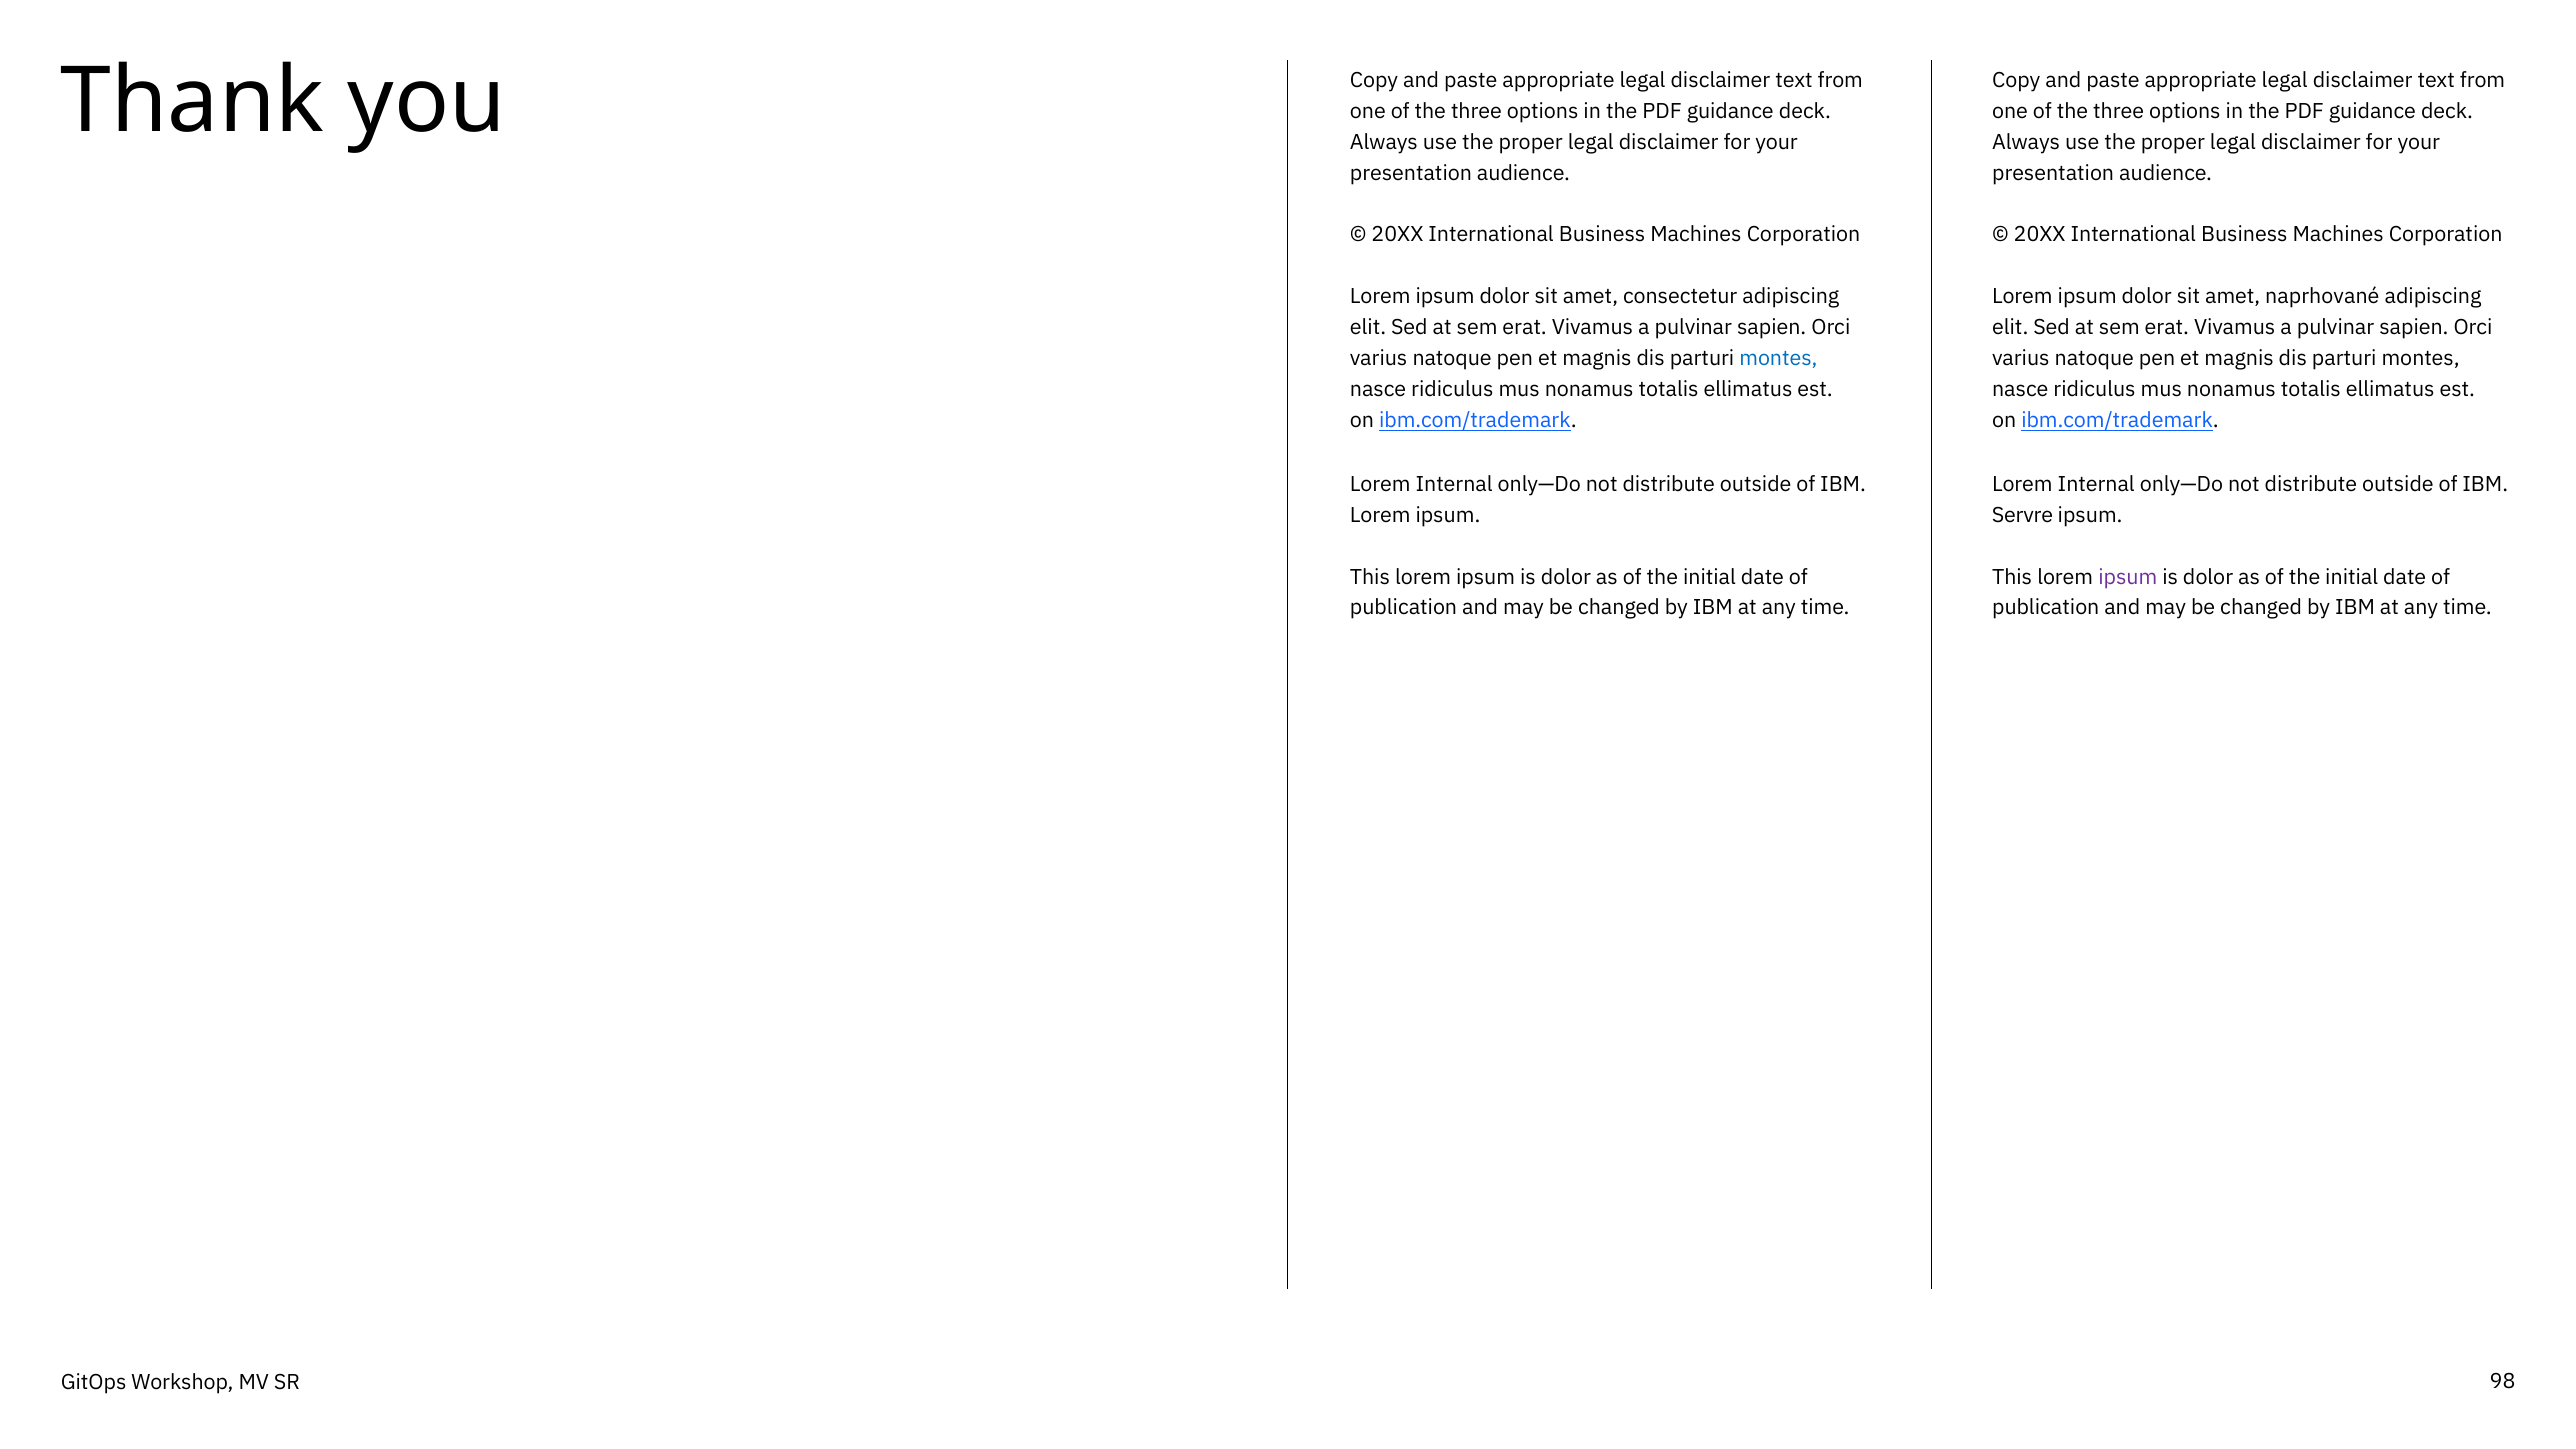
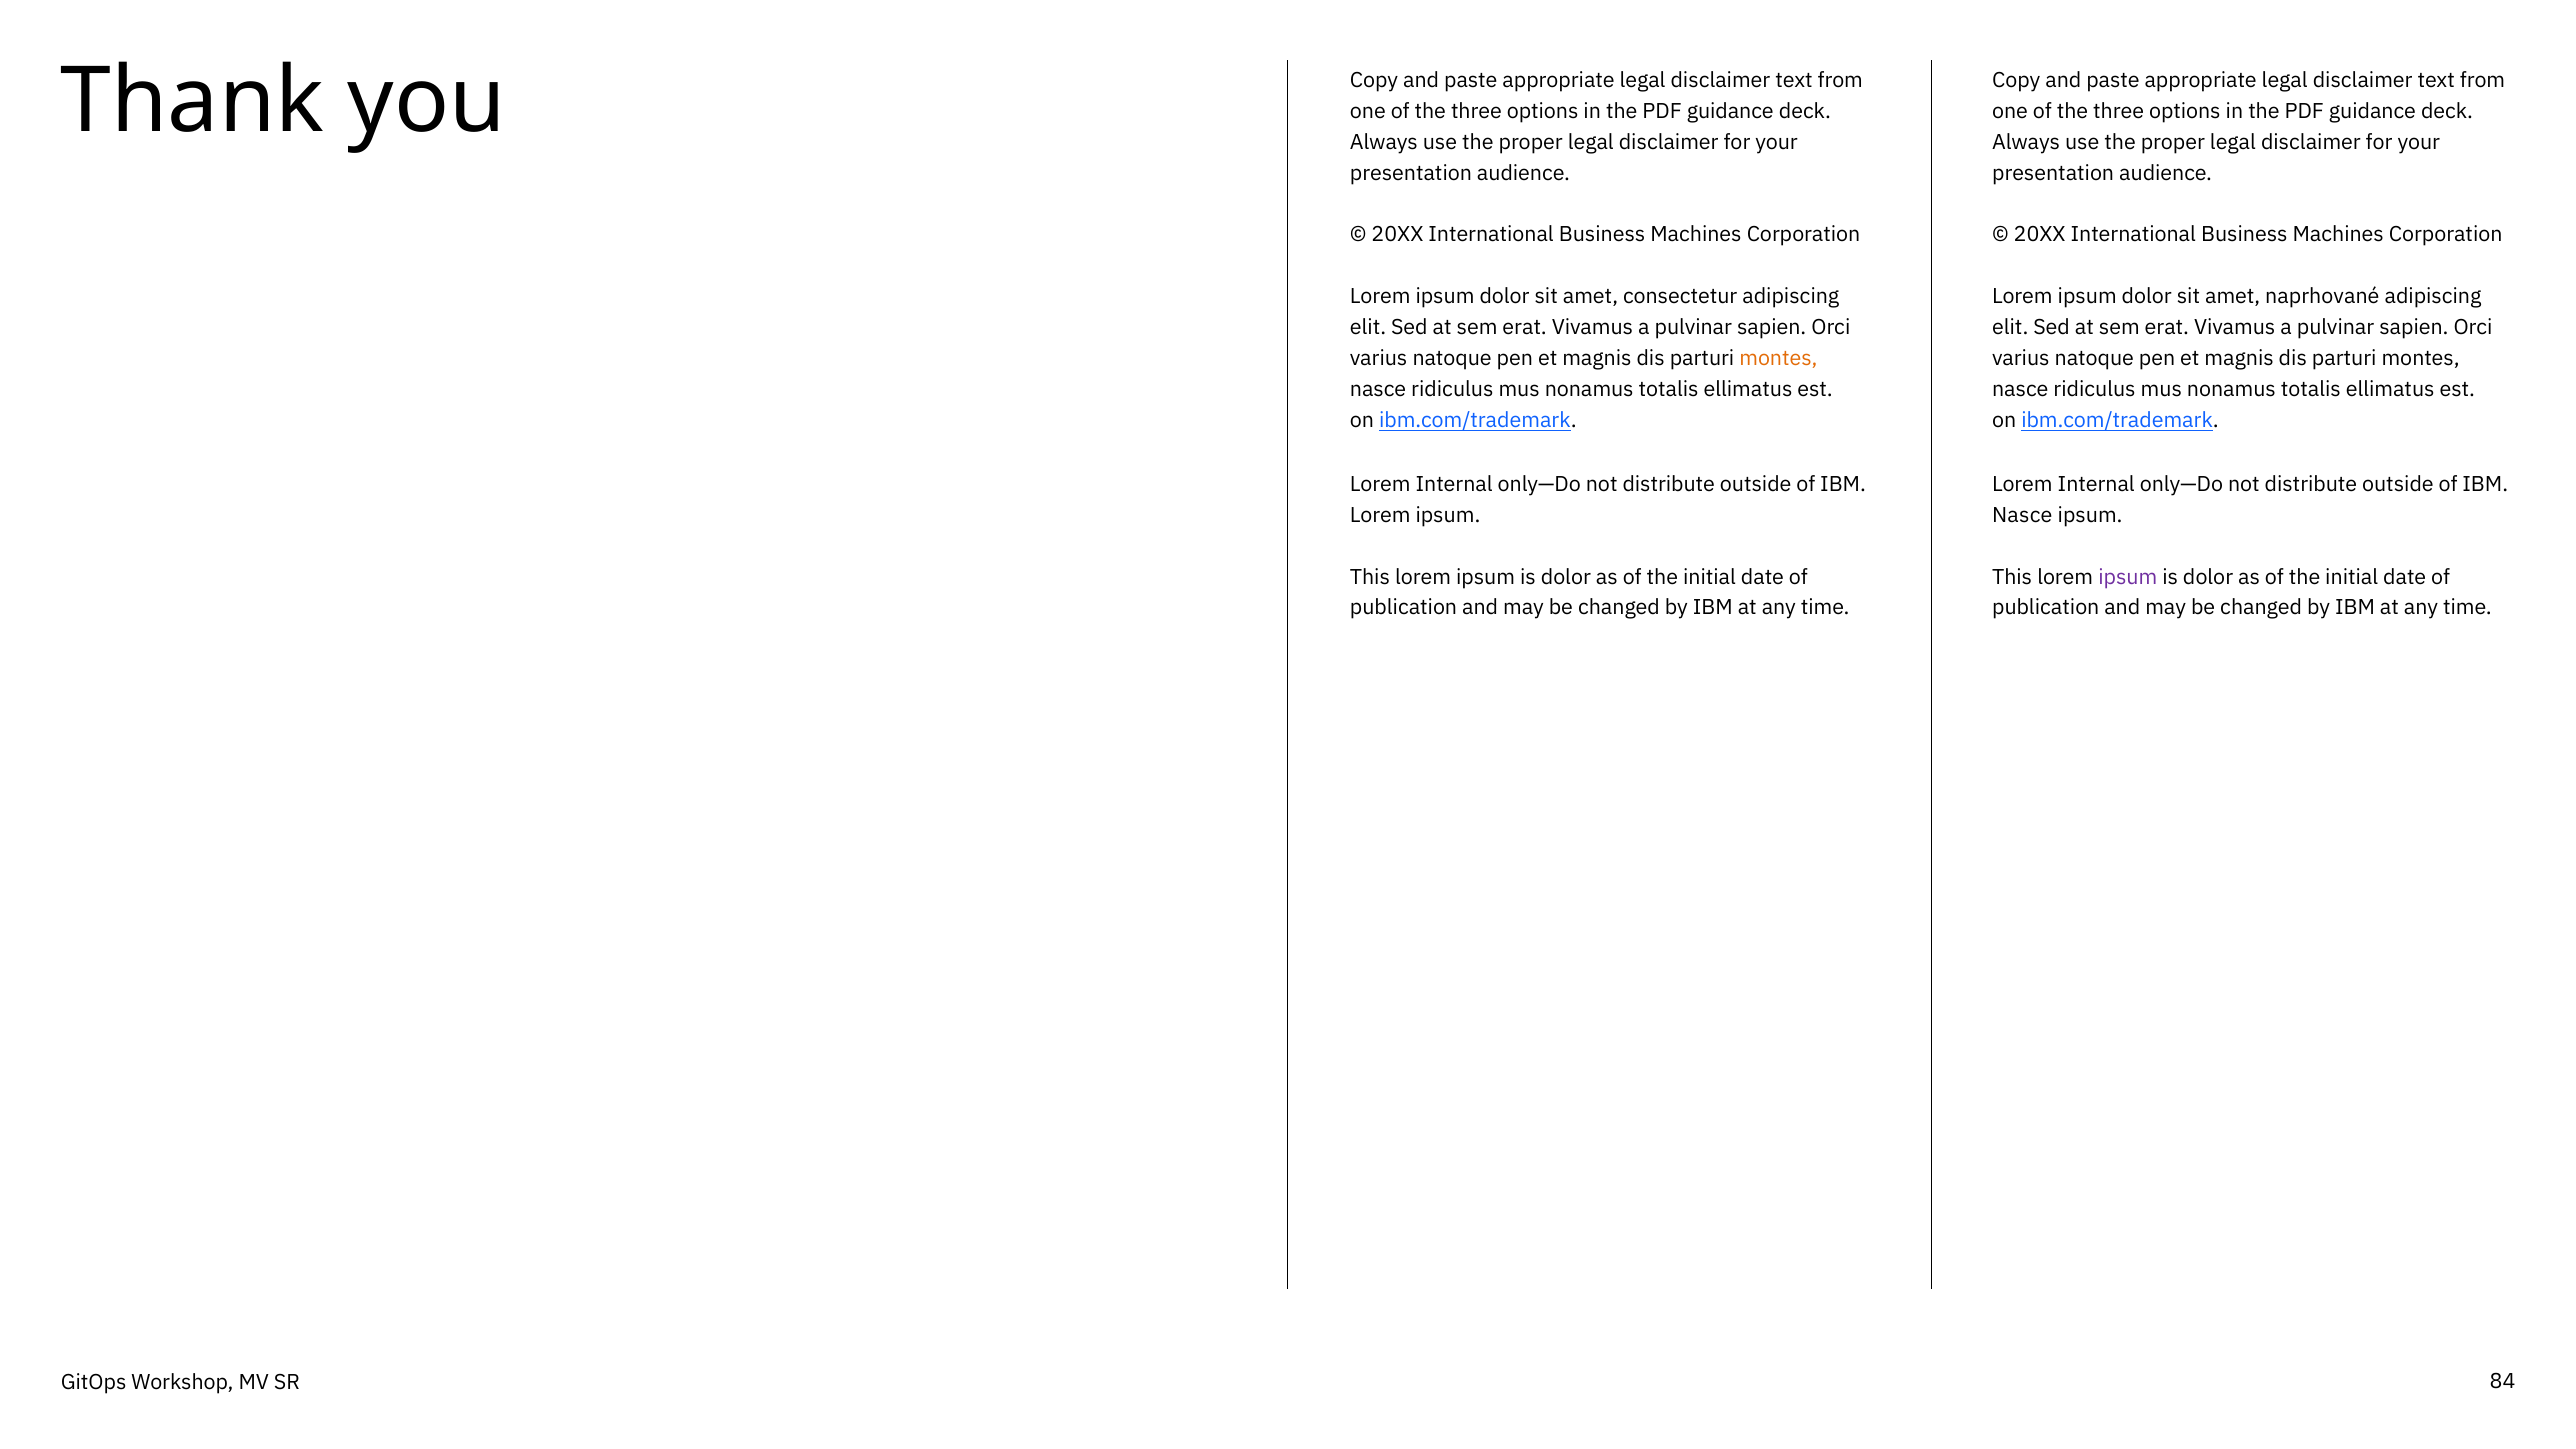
montes colour: blue -> orange (1778, 358)
Servre: Servre -> Nasce (2022, 515)
98: 98 -> 84 (2503, 1381)
